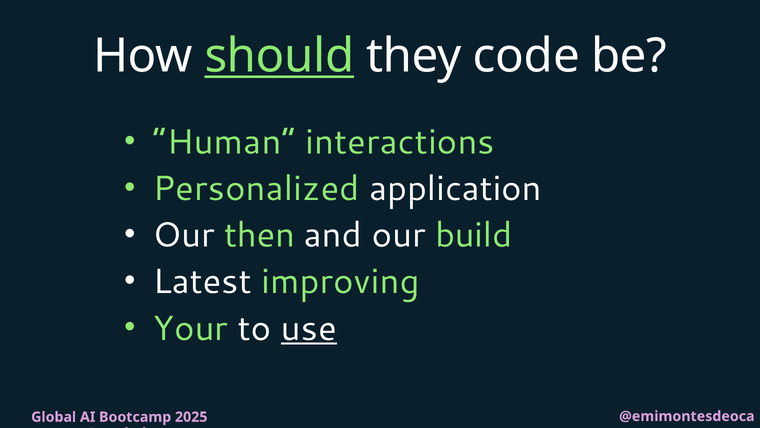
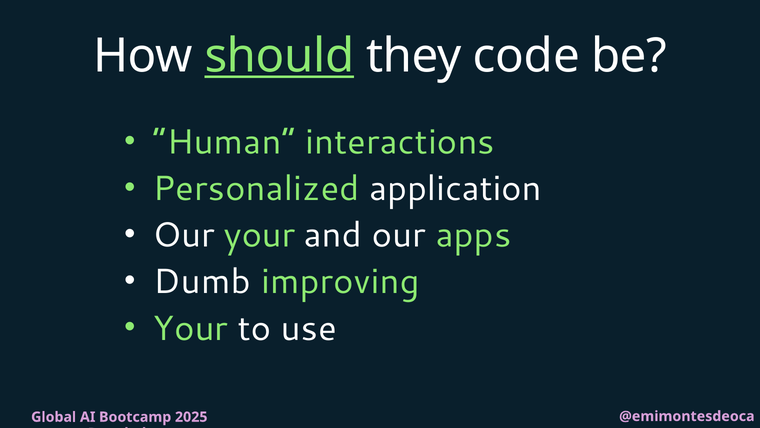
Our then: then -> your (260, 235)
build: build -> apps (473, 235)
Latest: Latest -> Dumb (202, 282)
use underline: present -> none (309, 328)
